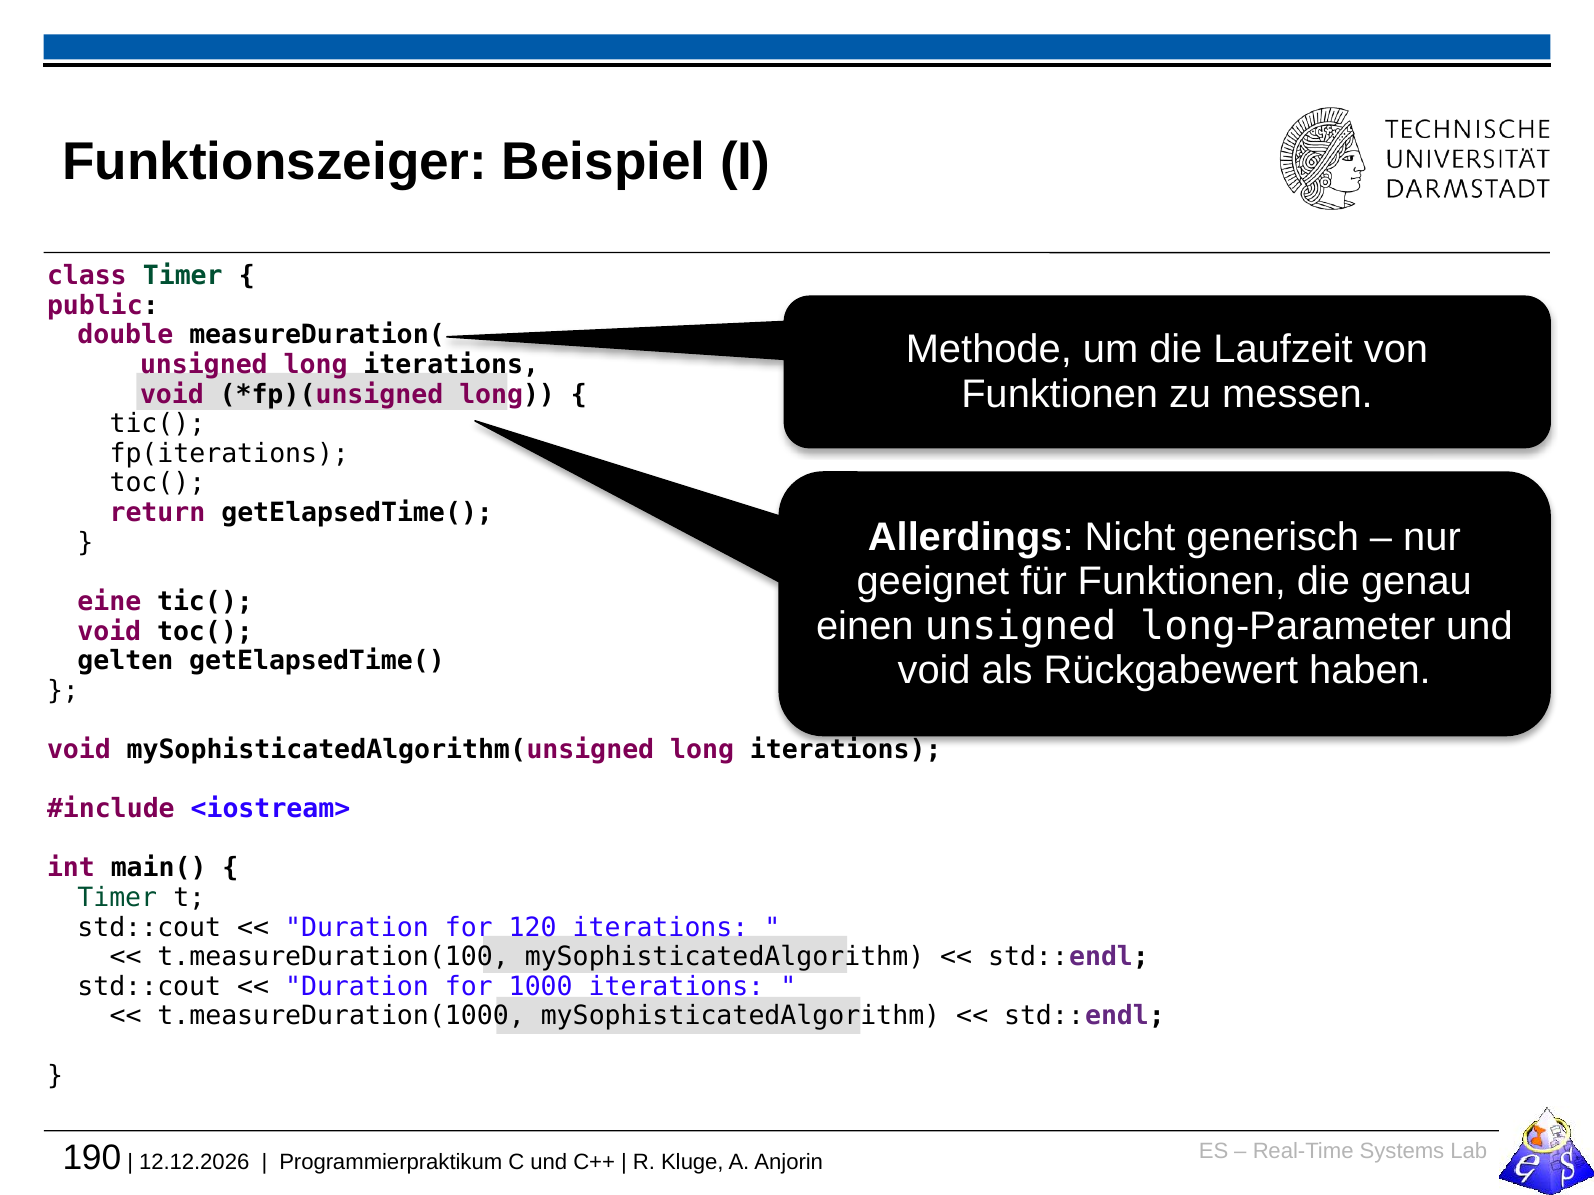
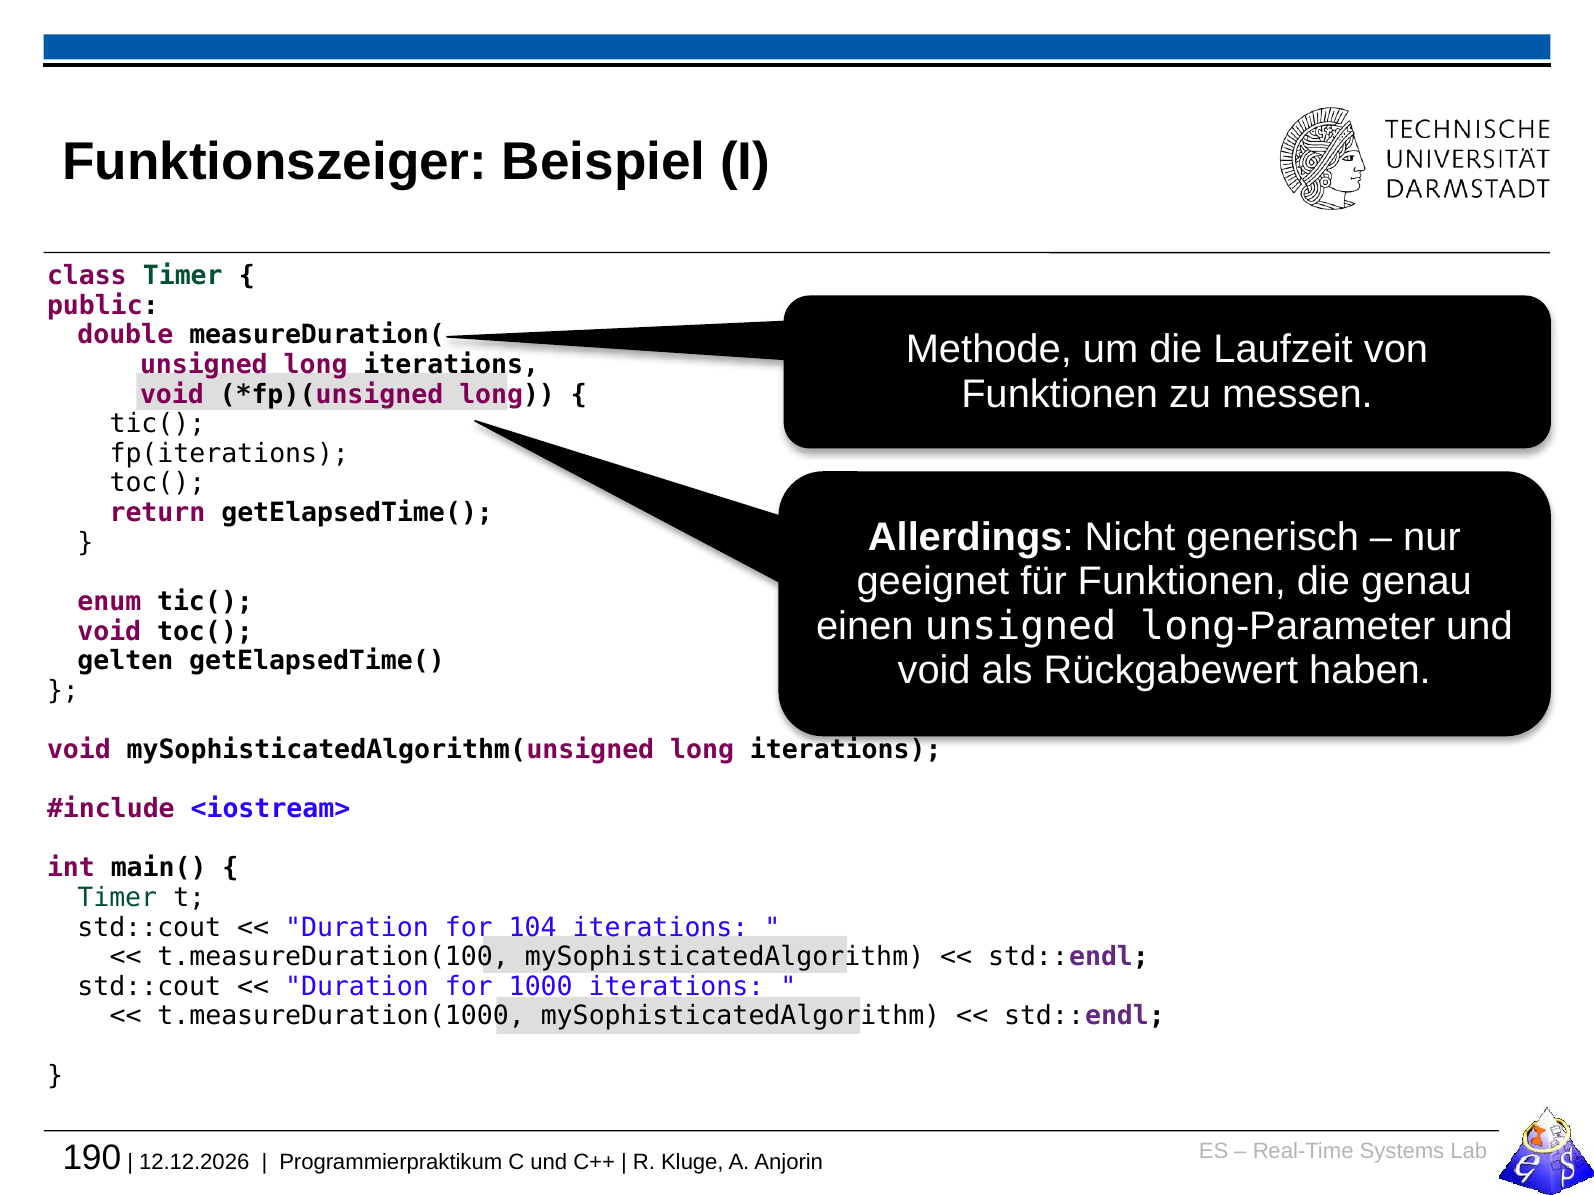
eine: eine -> enum (109, 602)
120: 120 -> 104 (533, 928)
